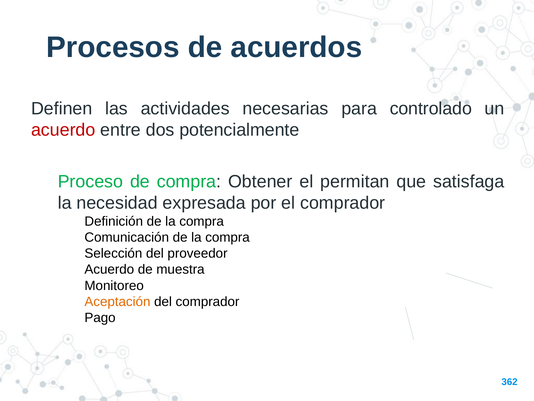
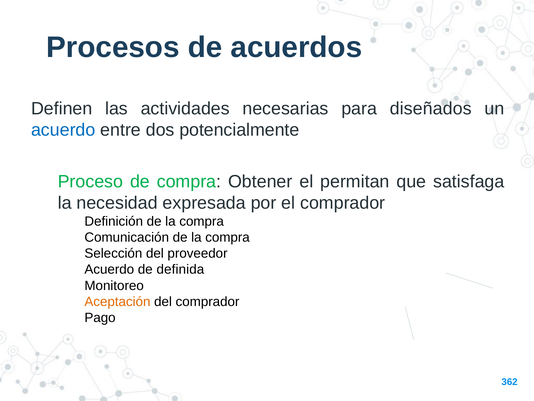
controlado: controlado -> diseñados (431, 108)
acuerdo colour: red -> blue (63, 130)
muestra: muestra -> definida (180, 269)
